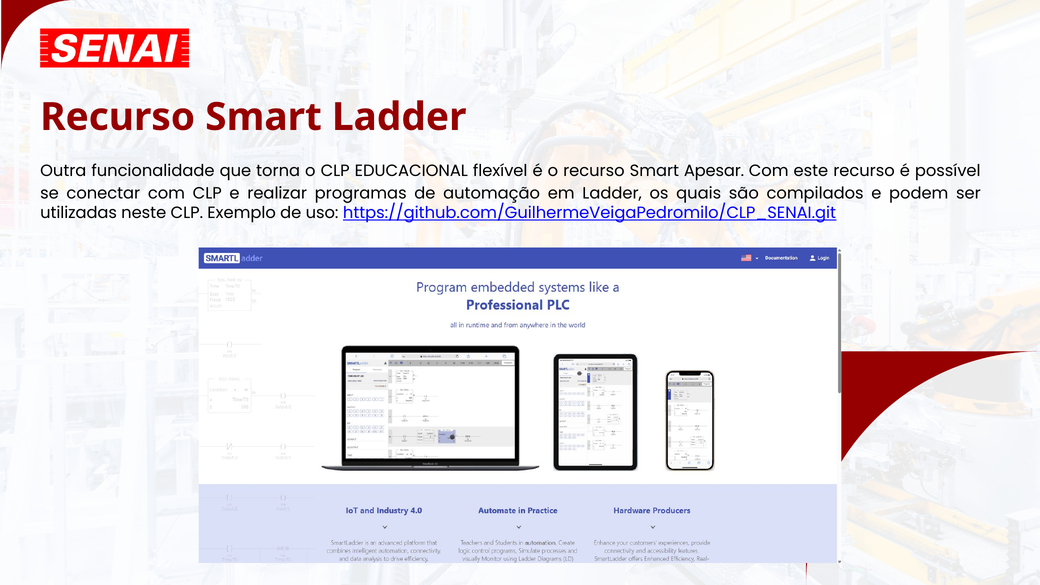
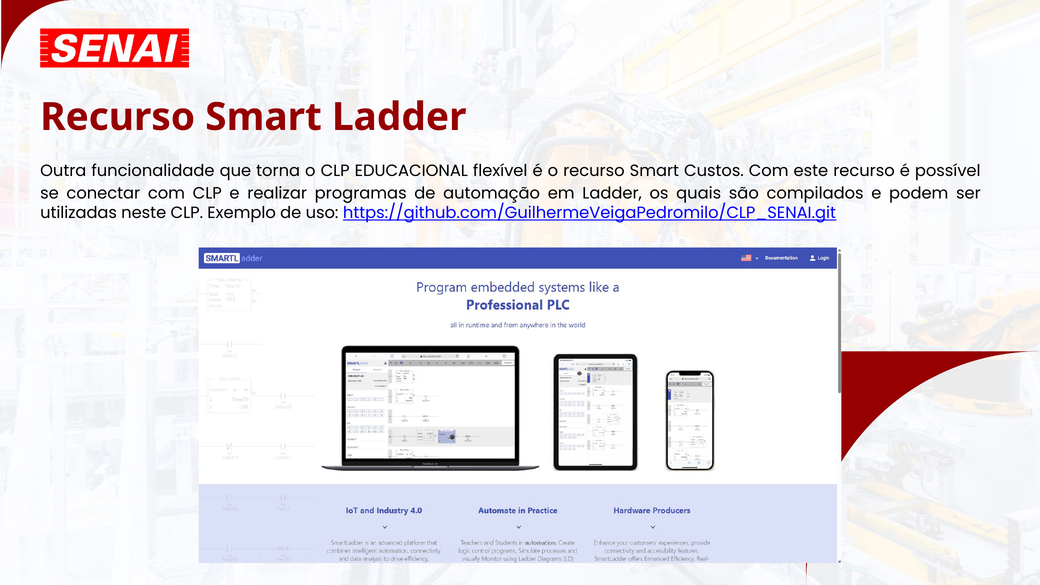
Apesar: Apesar -> Custos (714, 171)
